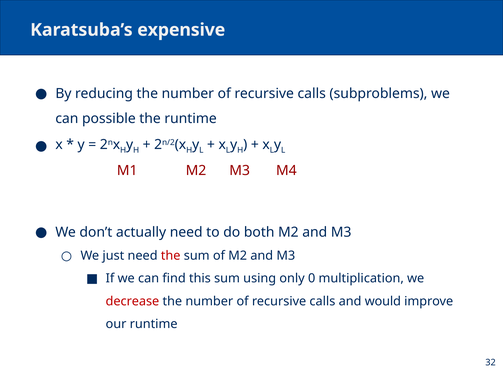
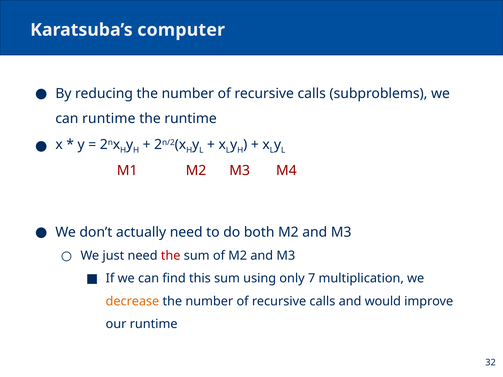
expensive: expensive -> computer (181, 30)
can possible: possible -> runtime (109, 119)
0: 0 -> 7 (312, 279)
decrease colour: red -> orange (132, 302)
